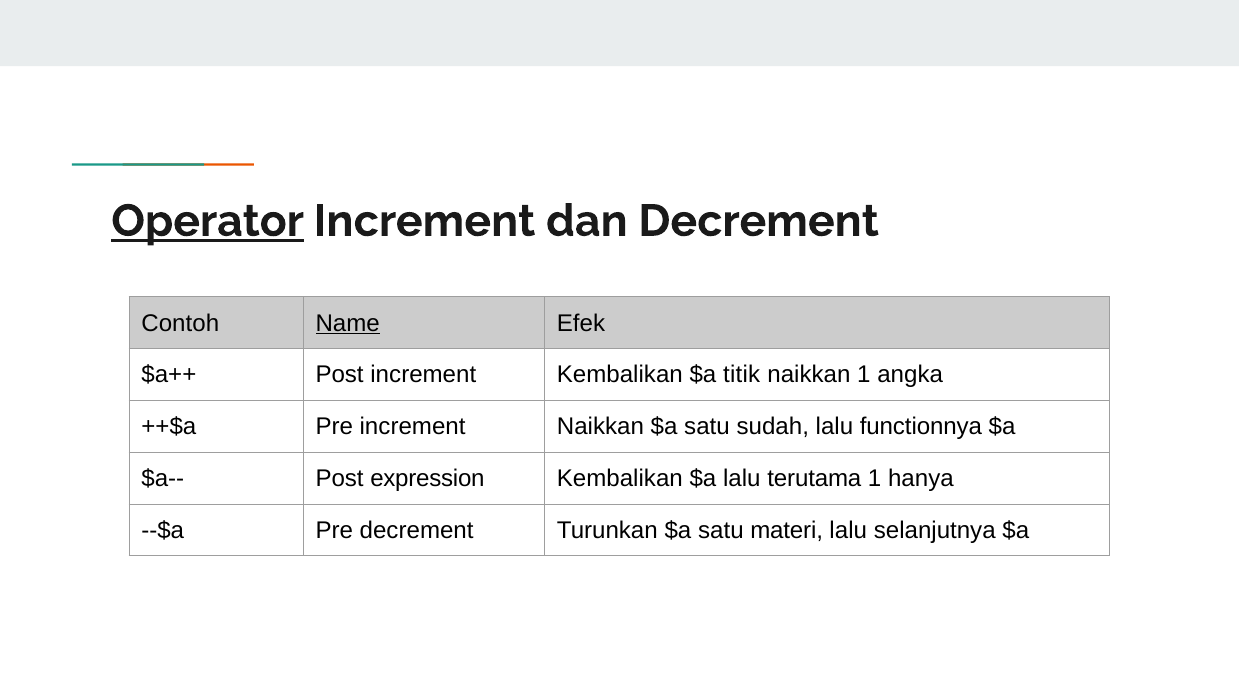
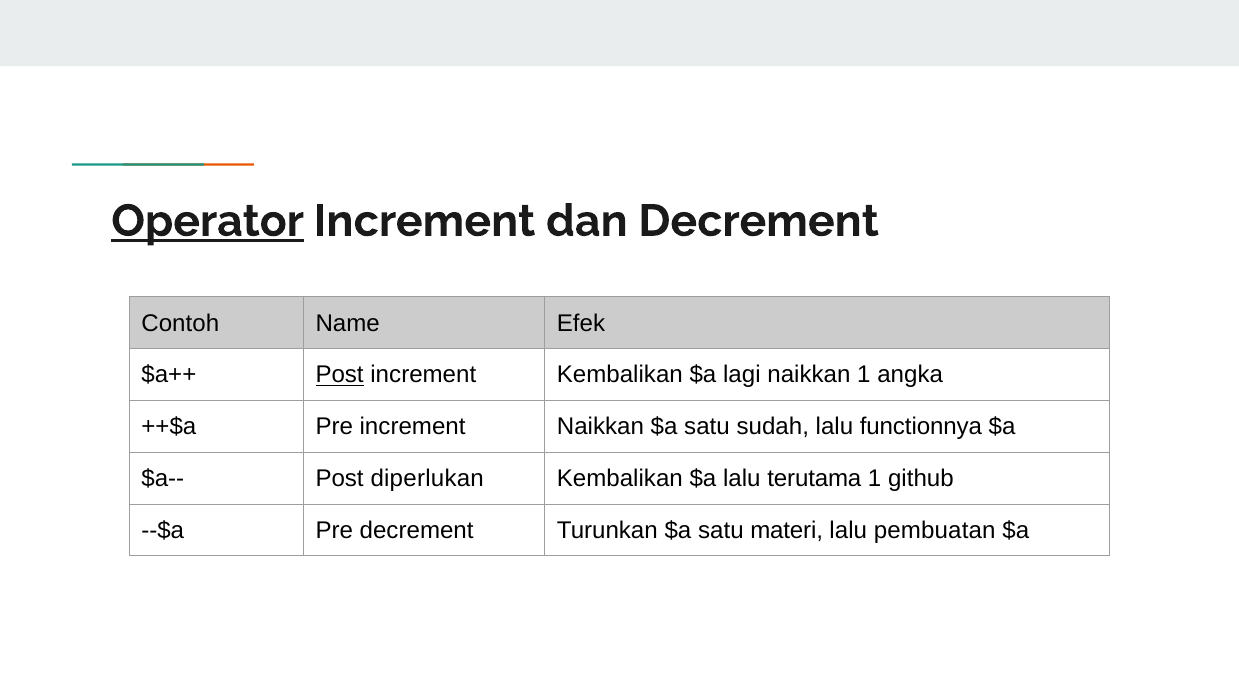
Name underline: present -> none (348, 323)
Post underline: none -> present (340, 375)
titik: titik -> lagi (742, 375)
expression: expression -> diperlukan (427, 479)
hanya: hanya -> github (921, 479)
selanjutnya: selanjutnya -> pembuatan (935, 530)
